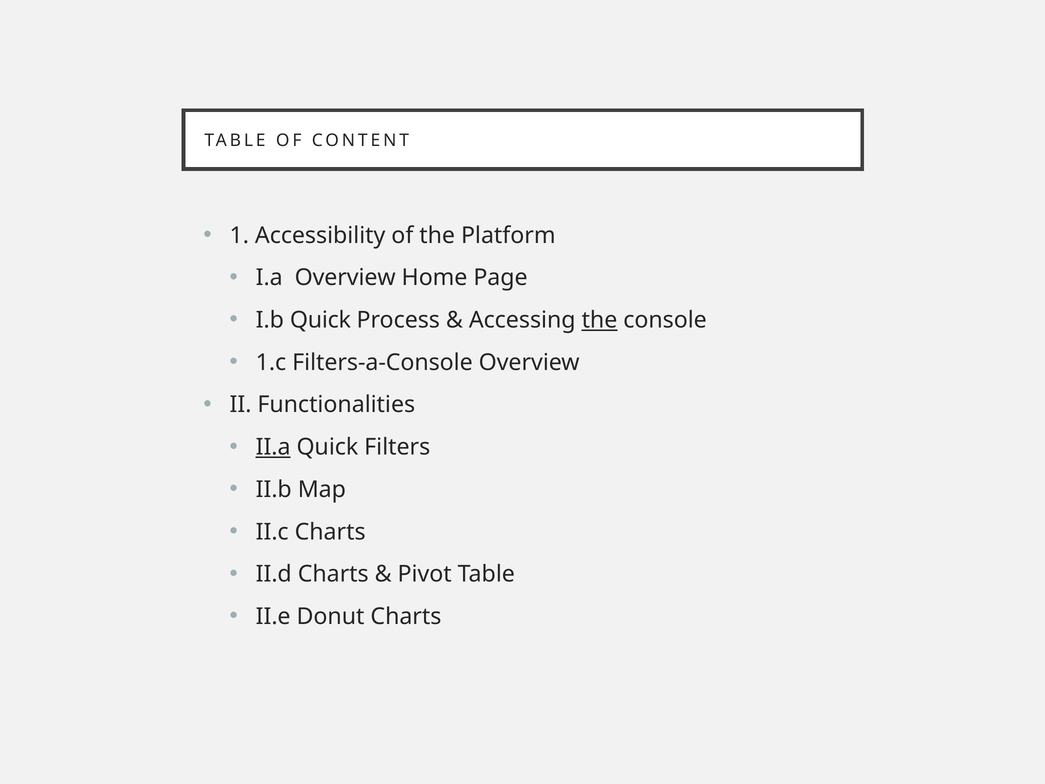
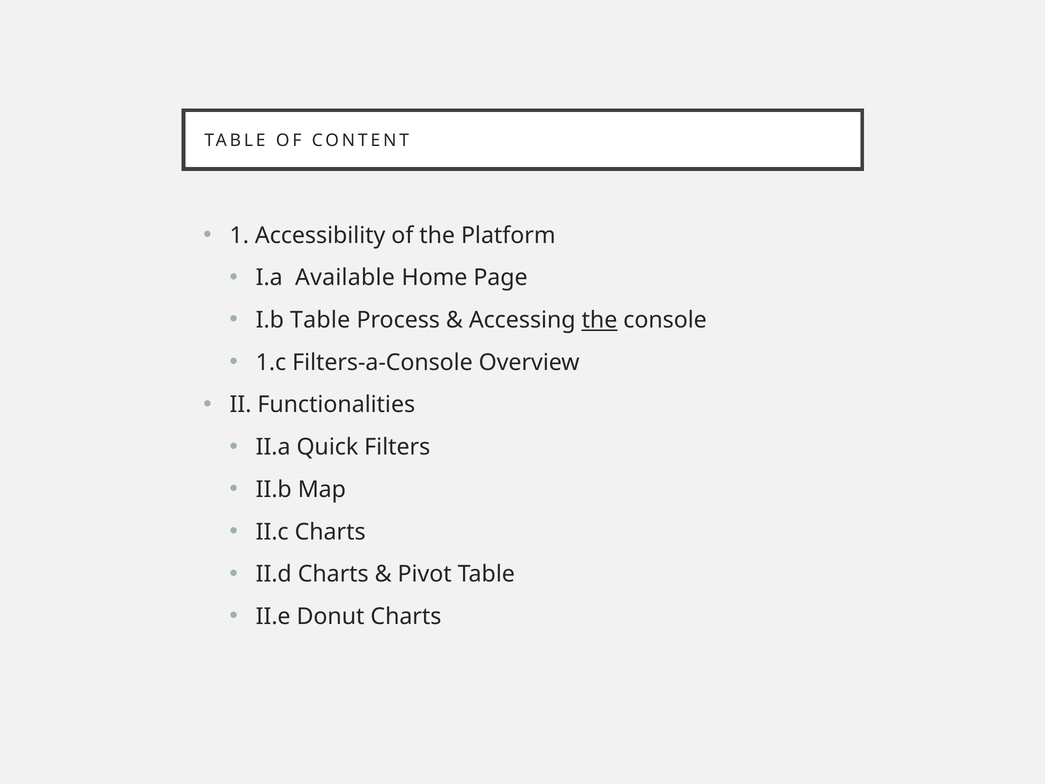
I.a Overview: Overview -> Available (345, 278)
I.b Quick: Quick -> Table (320, 320)
II.a underline: present -> none (273, 447)
